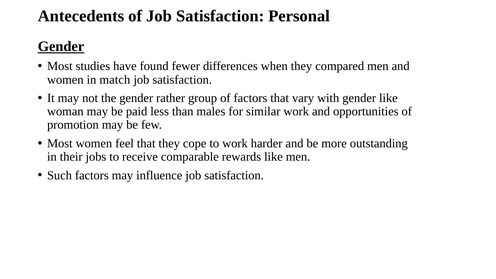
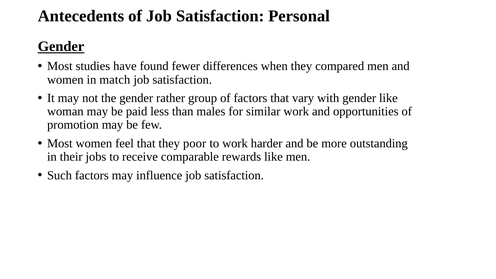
cope: cope -> poor (195, 143)
